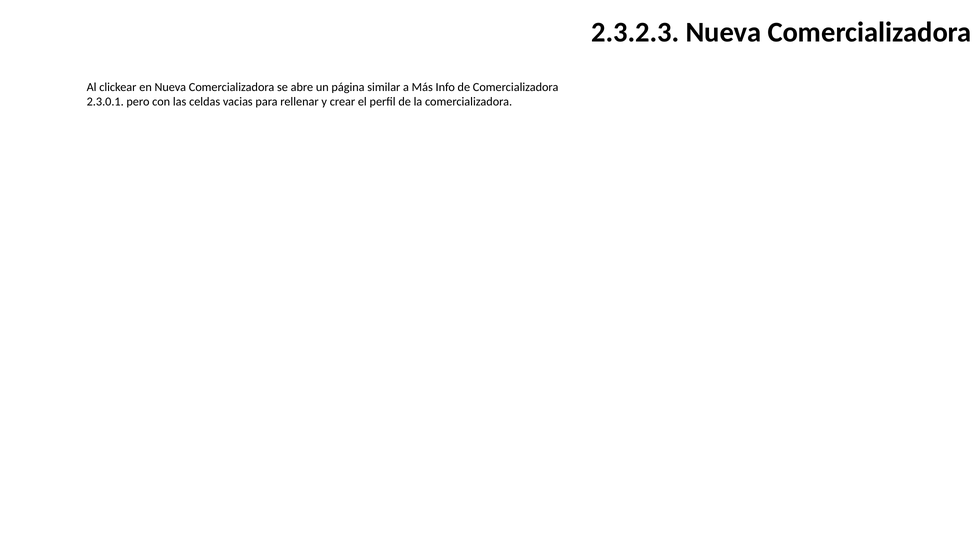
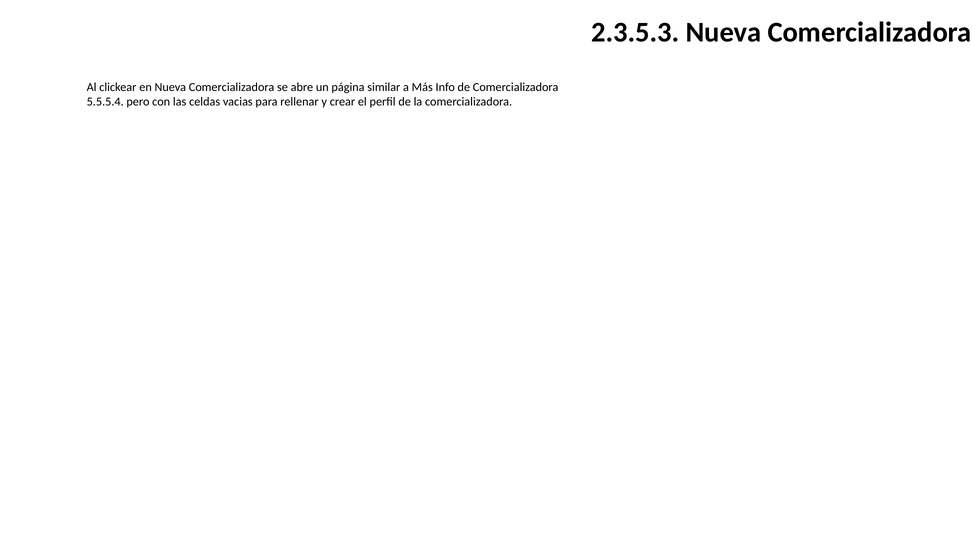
2.3.2.3: 2.3.2.3 -> 2.3.5.3 (635, 32)
2.3.0.1: 2.3.0.1 -> 5.5.5.4 (105, 102)
